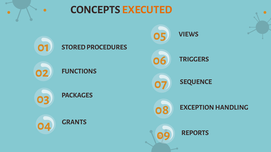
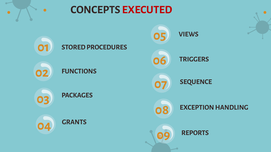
EXECUTED colour: orange -> red (147, 10)
